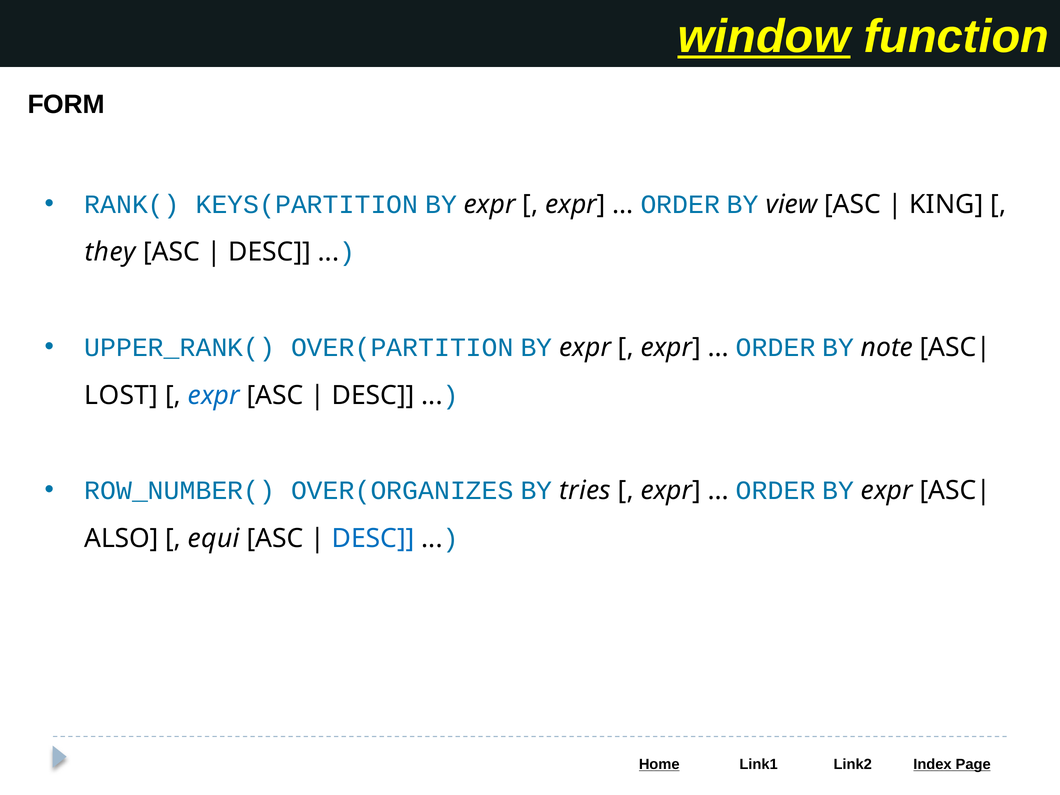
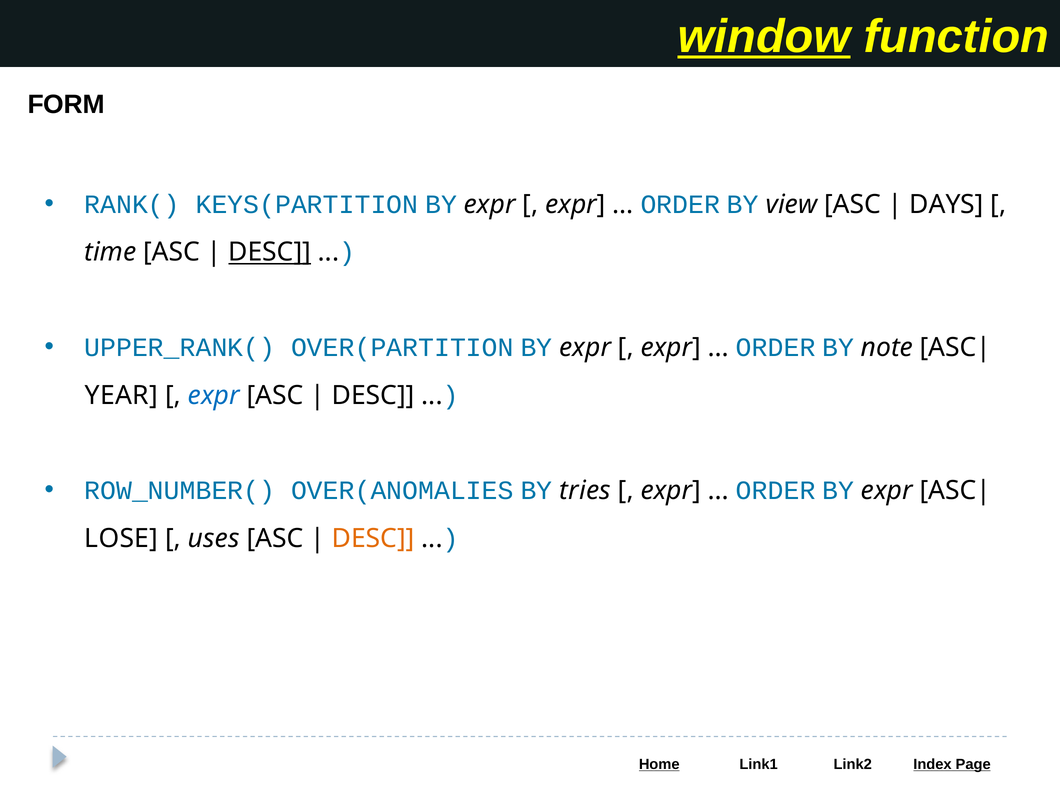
KING: KING -> DAYS (947, 204)
they: they -> time (110, 252)
DESC underline: none -> present (270, 252)
LOST: LOST -> YEAR (121, 395)
OVER(ORGANIZES: OVER(ORGANIZES -> OVER(ANOMALIES (402, 491)
ALSO: ALSO -> LOSE (121, 538)
equi: equi -> uses (214, 538)
DESC colour: blue -> orange (373, 538)
